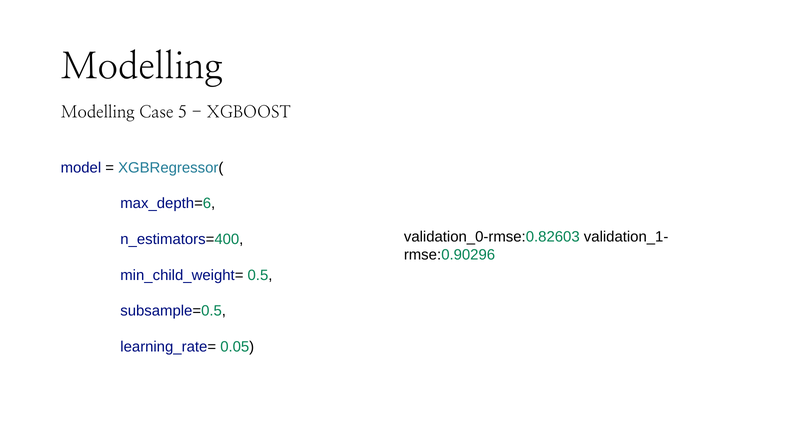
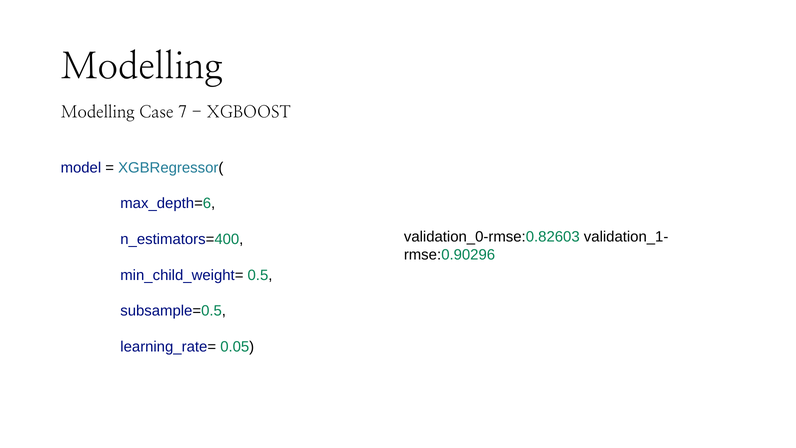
5: 5 -> 7 (182, 112)
